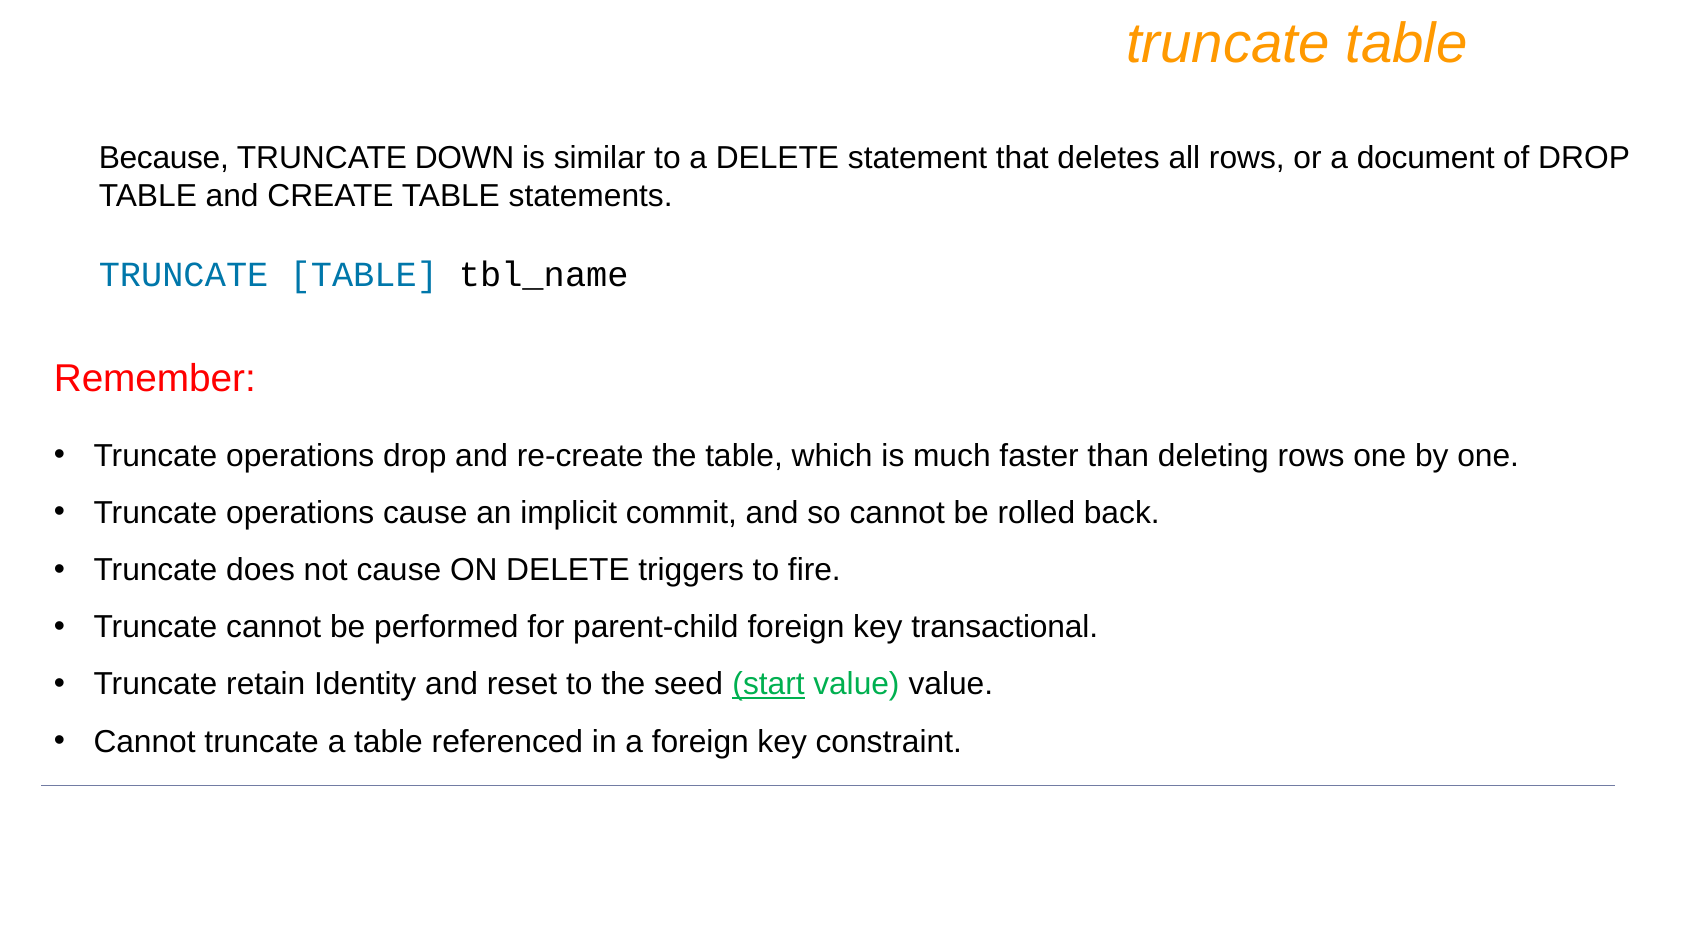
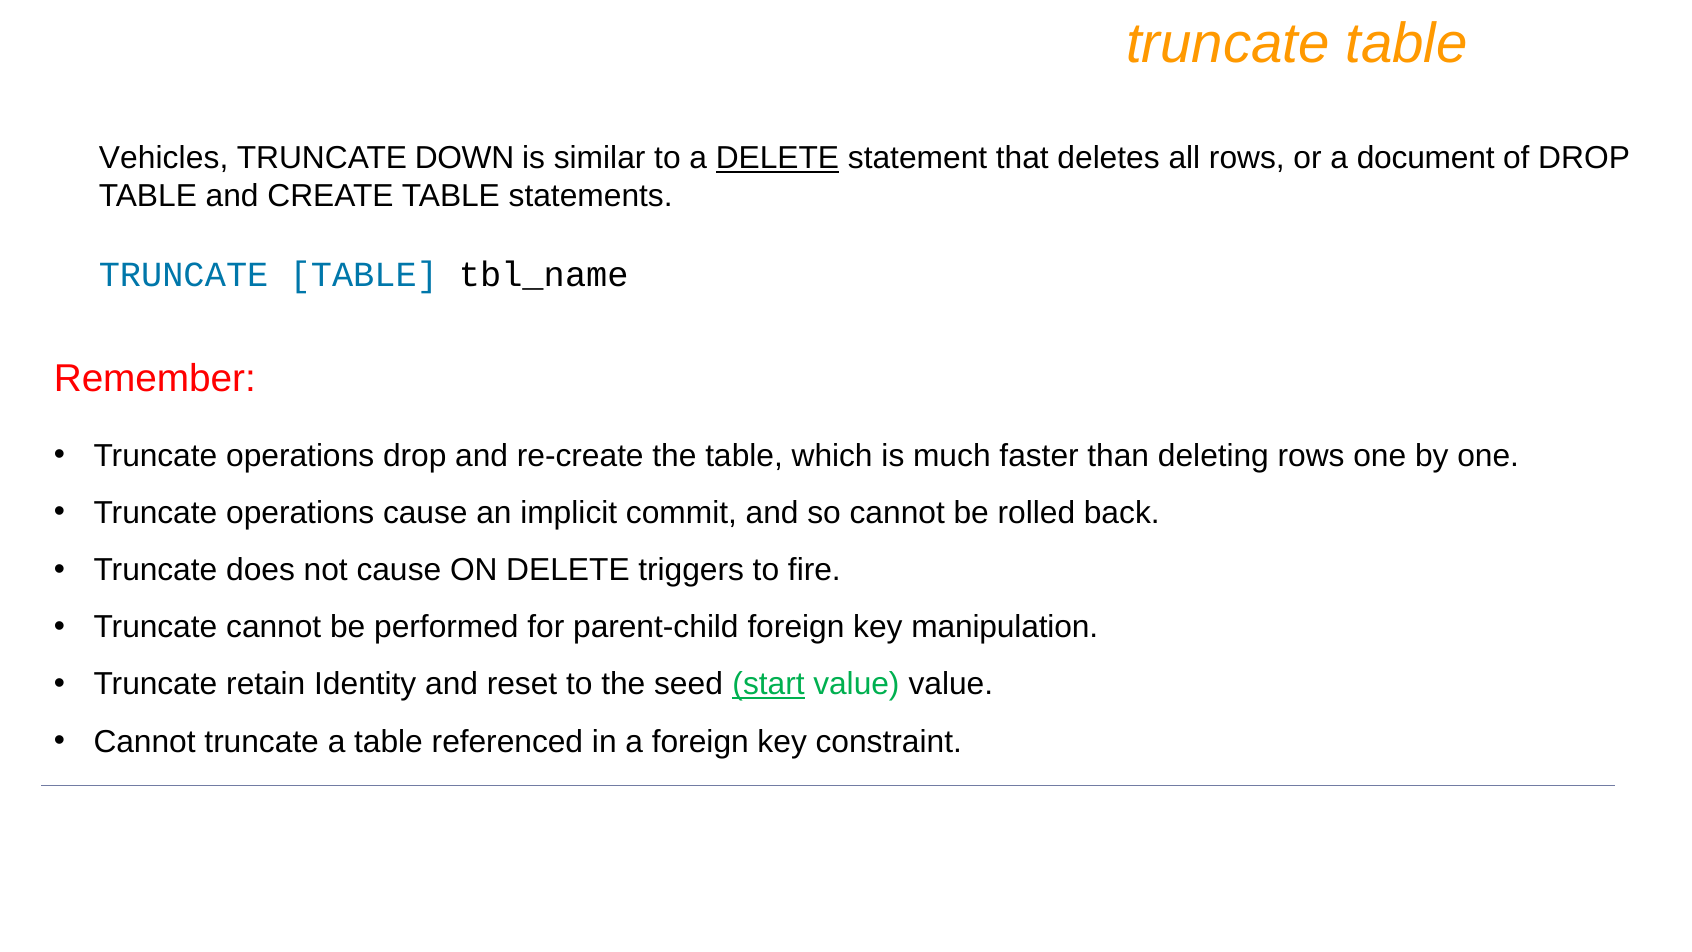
Because: Because -> Vehicles (164, 158)
DELETE underline: none -> present (777, 158)
transactional: transactional -> manipulation (1005, 627)
